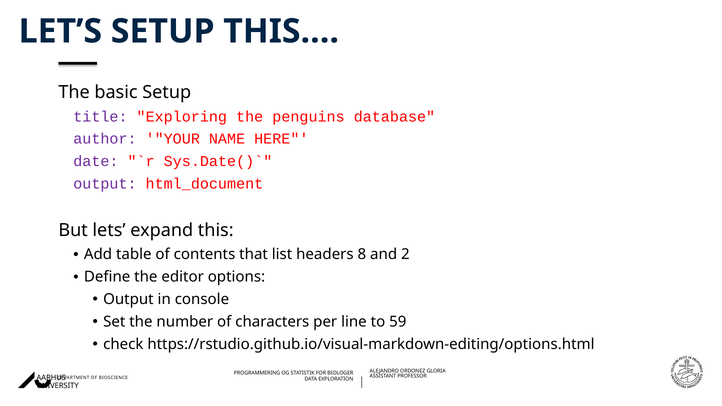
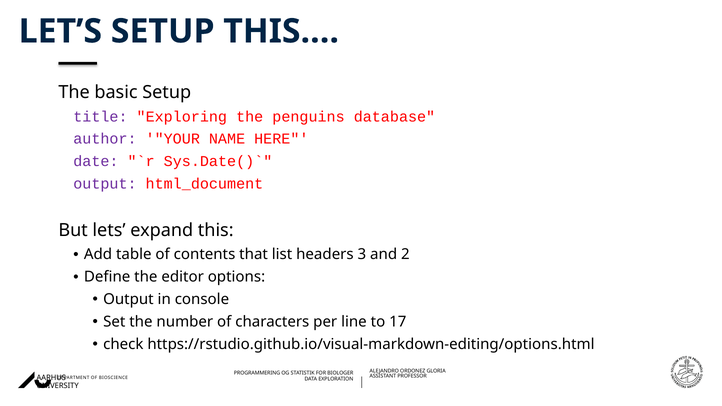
8: 8 -> 3 (362, 255)
59: 59 -> 17 (398, 322)
